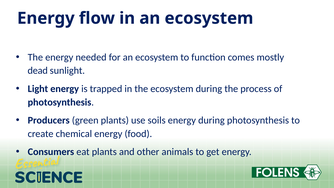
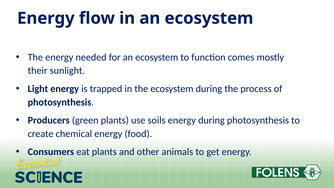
dead: dead -> their (38, 71)
